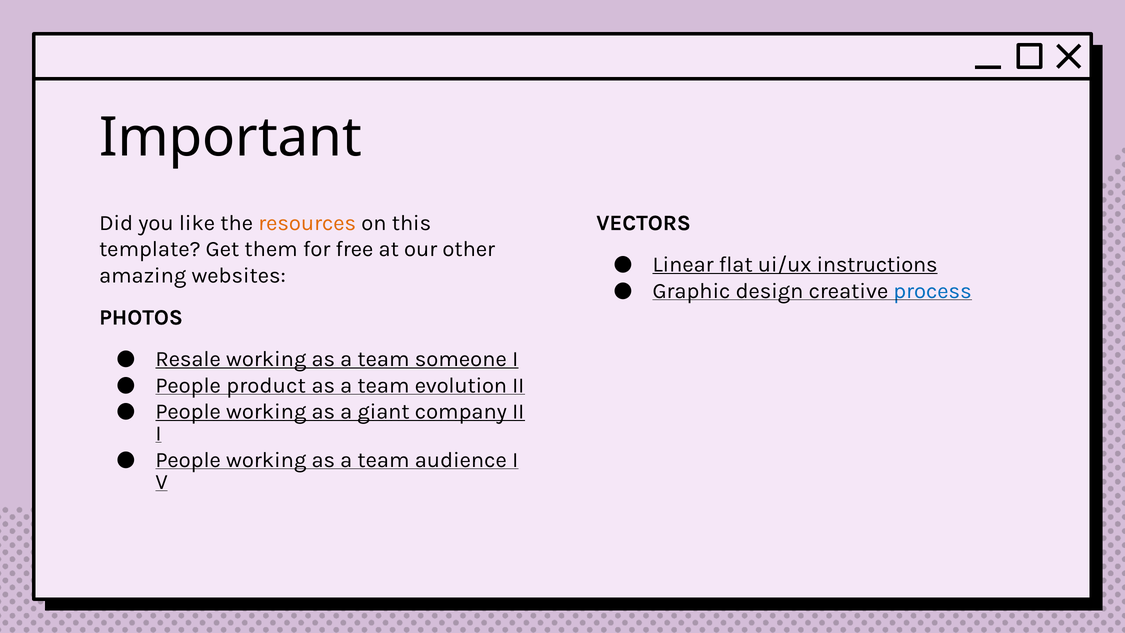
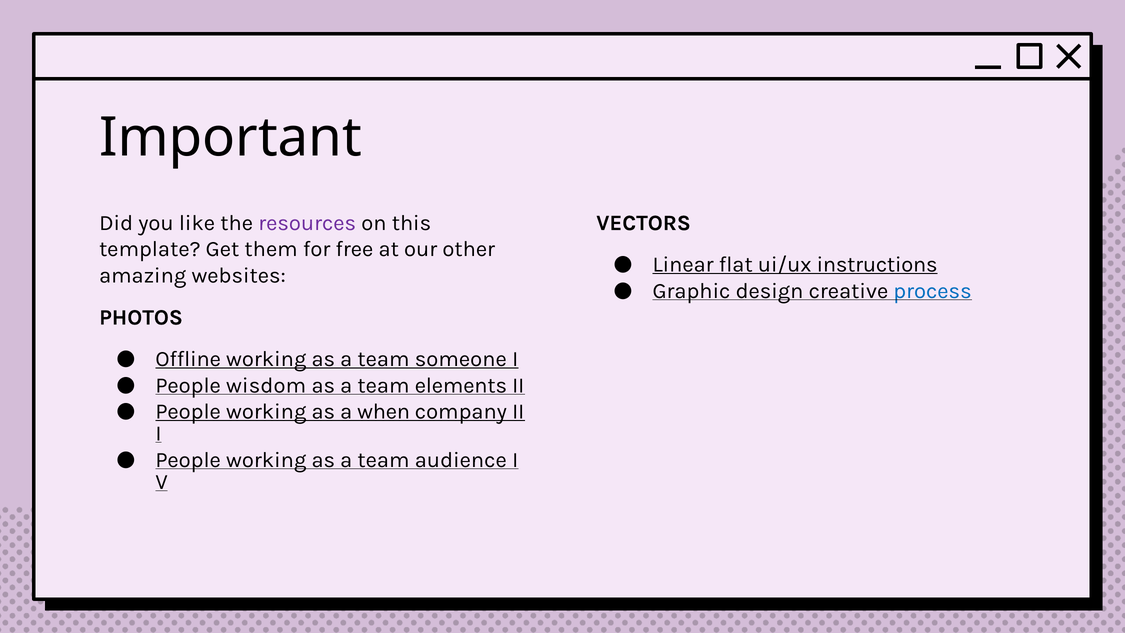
resources colour: orange -> purple (307, 223)
Resale: Resale -> Offline (188, 359)
product: product -> wisdom (266, 385)
evolution: evolution -> elements (461, 385)
giant: giant -> when (384, 412)
